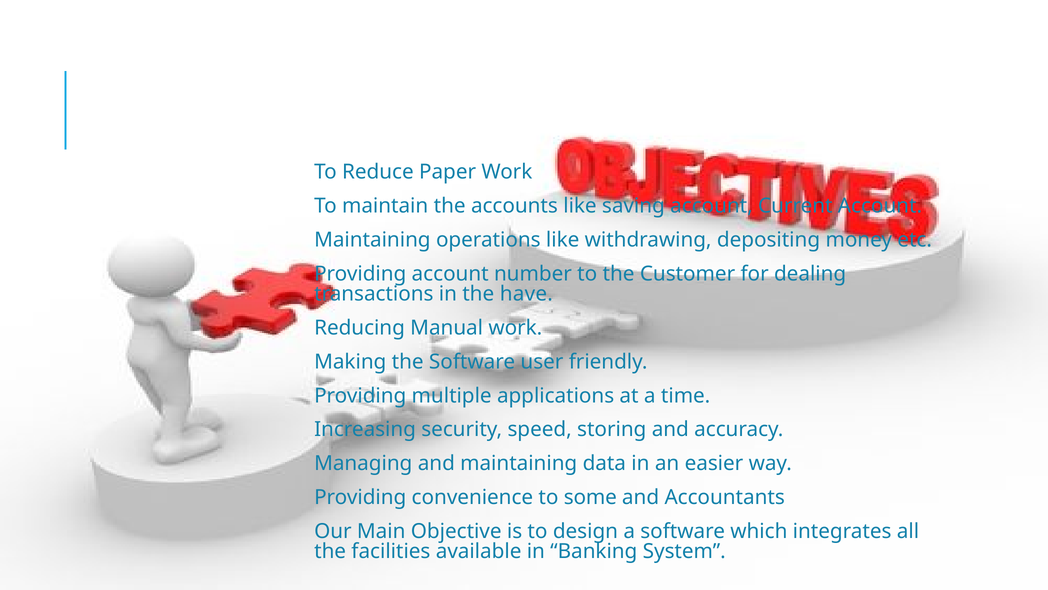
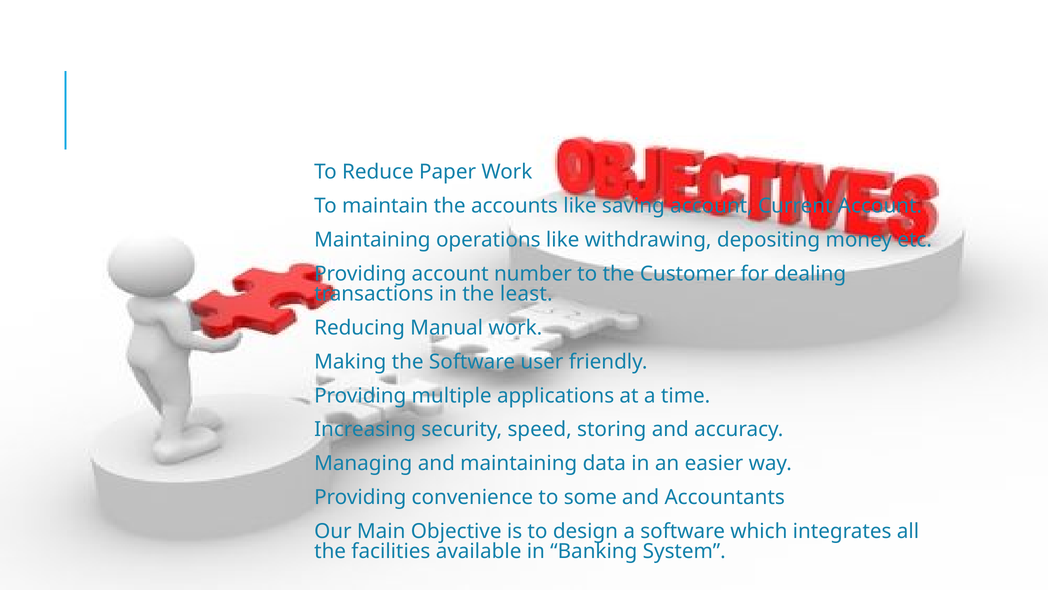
have: have -> least (526, 294)
